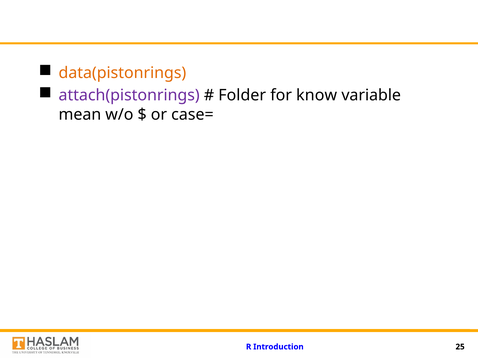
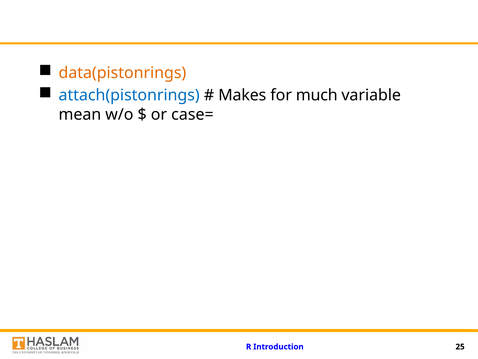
attach(pistonrings colour: purple -> blue (129, 95)
Folder: Folder -> Makes (242, 95)
know: know -> much (317, 95)
